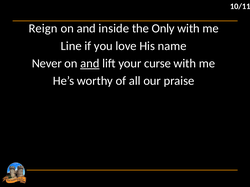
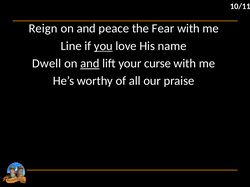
inside: inside -> peace (114, 29)
Only: Only -> Fear (163, 29)
you underline: none -> present (103, 46)
Never: Never -> Dwell (47, 64)
